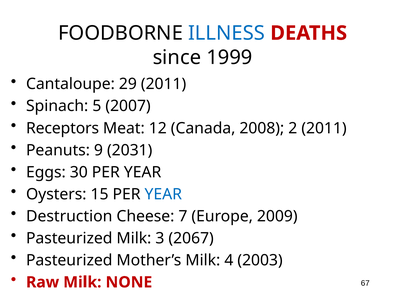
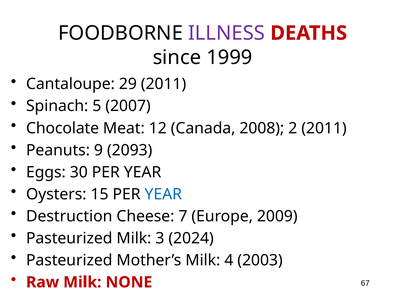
ILLNESS colour: blue -> purple (226, 33)
Receptors: Receptors -> Chocolate (63, 128)
2031: 2031 -> 2093 (130, 150)
2067: 2067 -> 2024 (191, 238)
